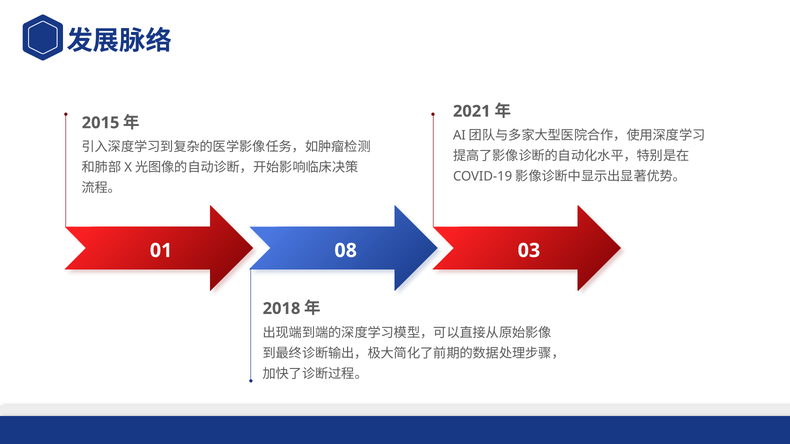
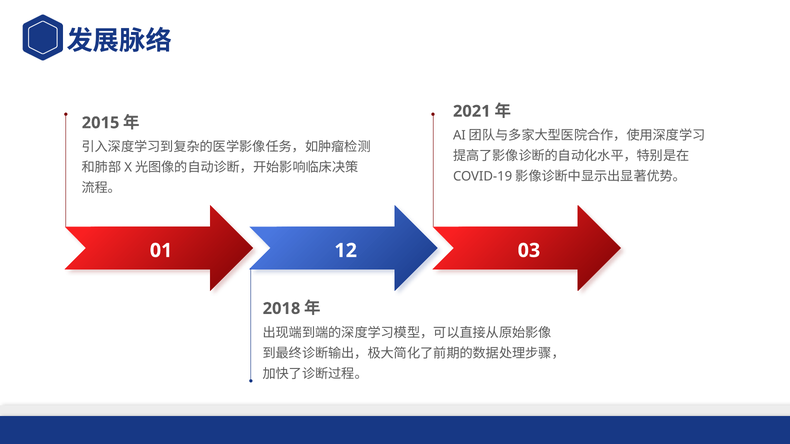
08: 08 -> 12 (346, 251)
